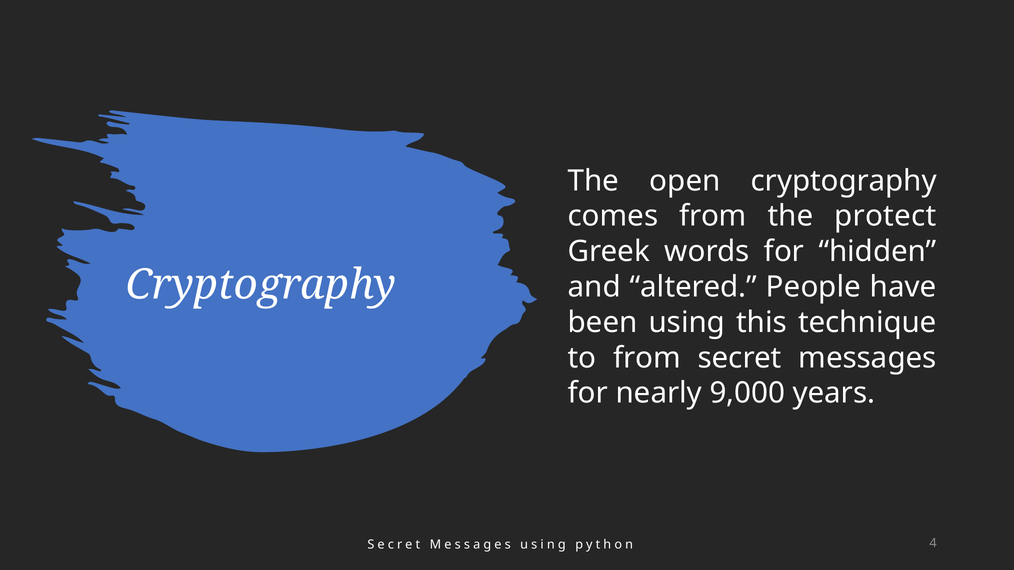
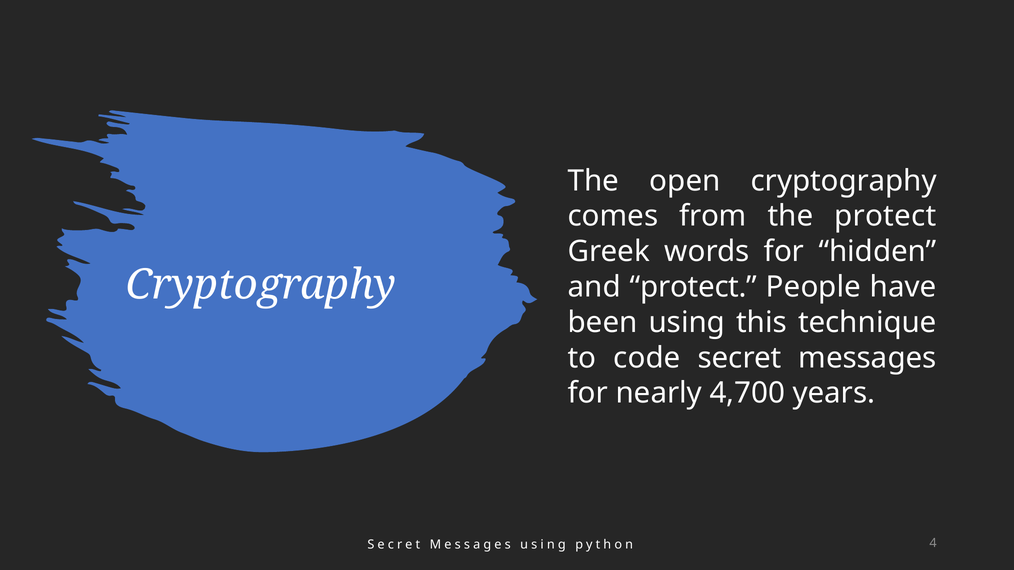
and altered: altered -> protect (694, 287)
to from: from -> code (647, 358)
9,000: 9,000 -> 4,700 (747, 393)
